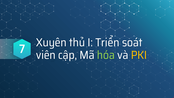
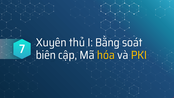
Triển: Triển -> Bằng (107, 42)
viên: viên -> biên (46, 55)
hóa colour: light green -> yellow (106, 55)
